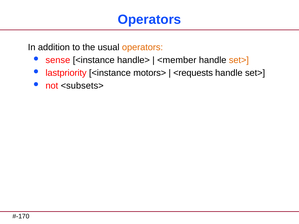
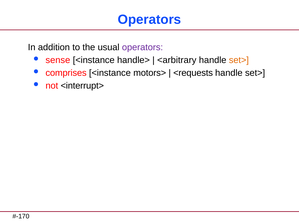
operators colour: orange -> purple (142, 47)
<member: <member -> <arbitrary (177, 60)
lastpriority: lastpriority -> comprises (66, 73)
<subsets>: <subsets> -> <interrupt> (82, 86)
